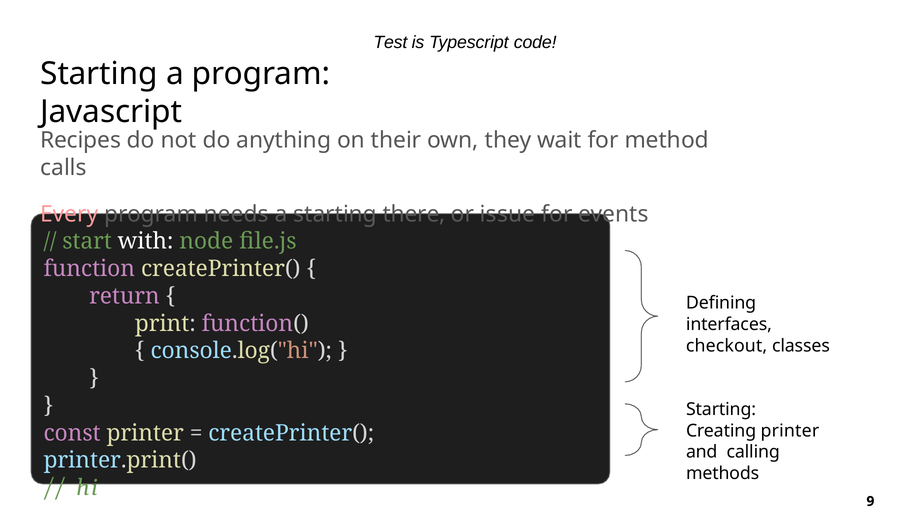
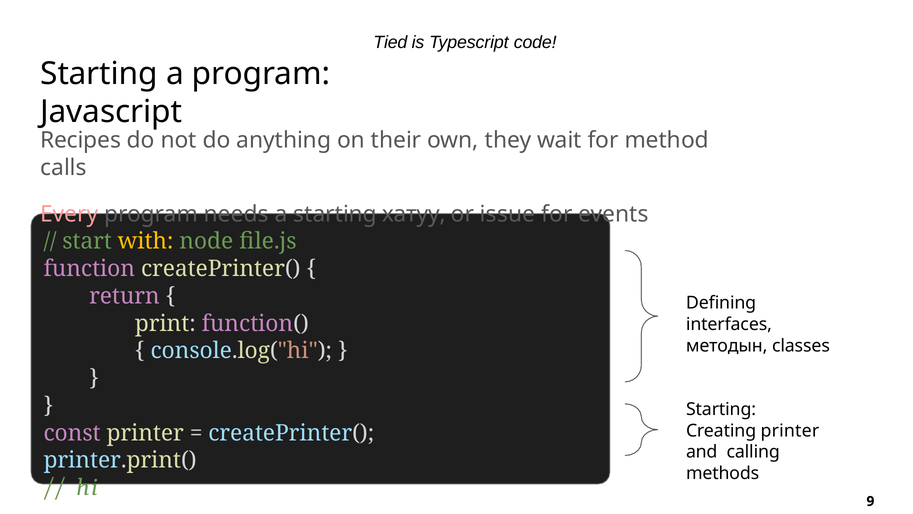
Test: Test -> Tied (390, 42)
there: there -> хатуу (414, 214)
with colour: white -> yellow (146, 241)
checkout: checkout -> методын (727, 346)
